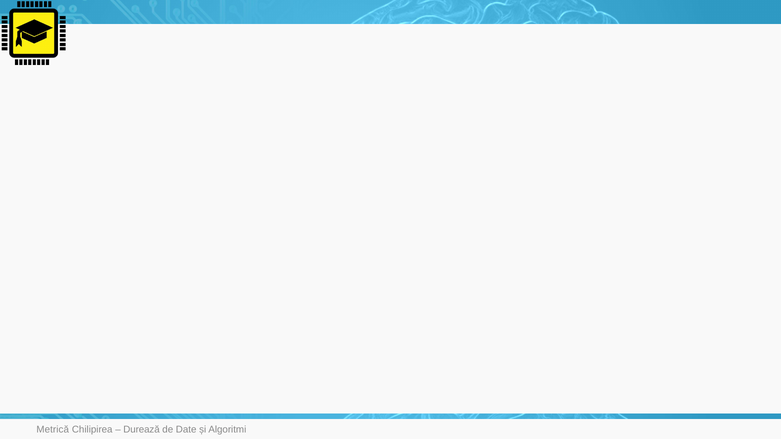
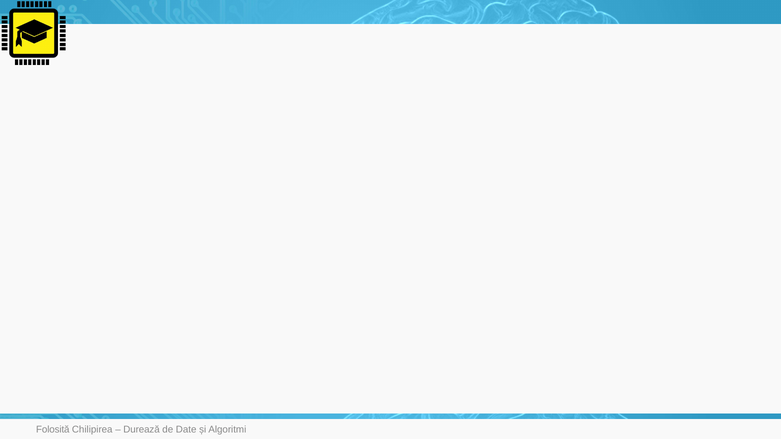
Metrică: Metrică -> Folosită (53, 430)
